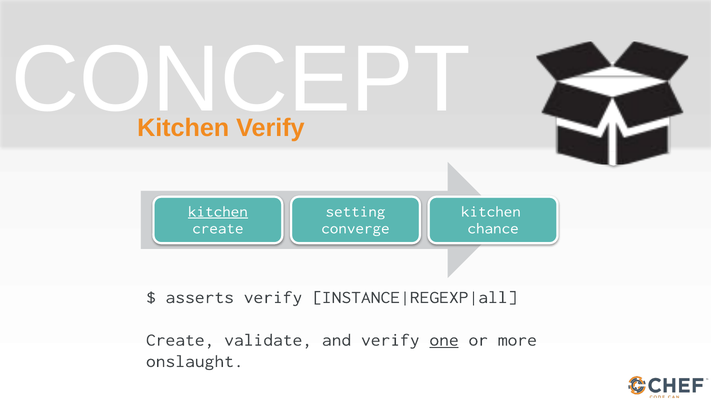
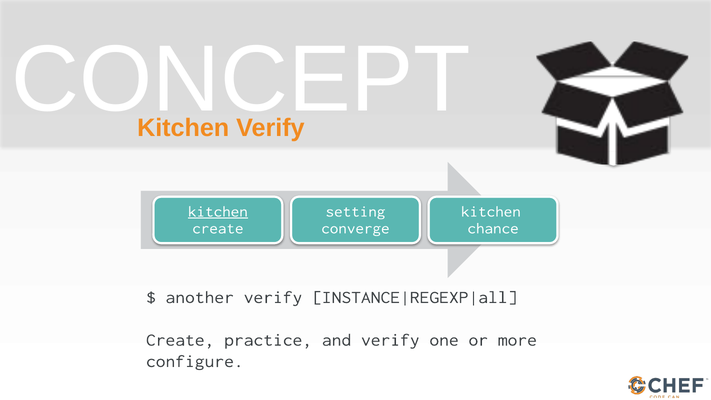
asserts: asserts -> another (200, 297)
validate: validate -> practice (268, 340)
one underline: present -> none (444, 340)
onslaught: onslaught -> configure (195, 361)
